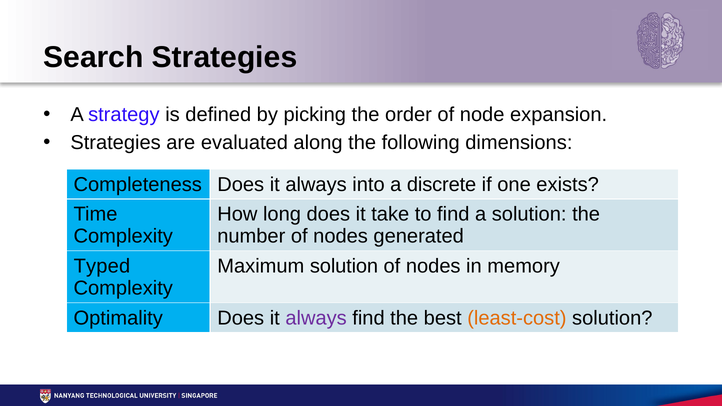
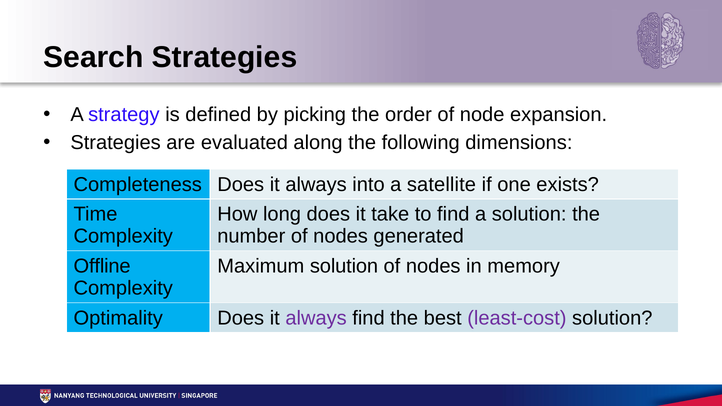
discrete: discrete -> satellite (441, 184)
Typed: Typed -> Offline (102, 266)
least-cost colour: orange -> purple (517, 318)
